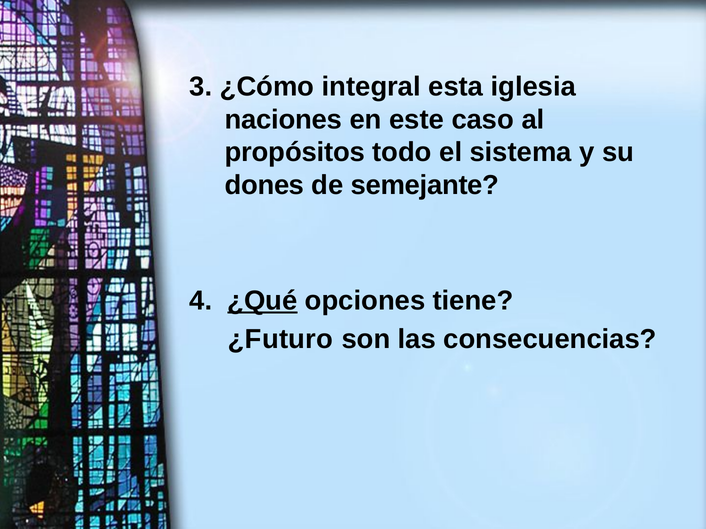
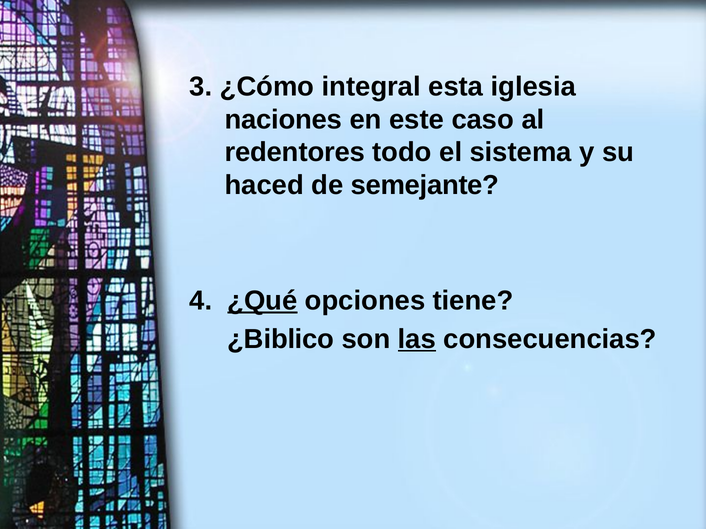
propósitos: propósitos -> redentores (295, 153)
dones: dones -> haced (264, 186)
¿Futuro: ¿Futuro -> ¿Biblico (281, 339)
las underline: none -> present (417, 339)
